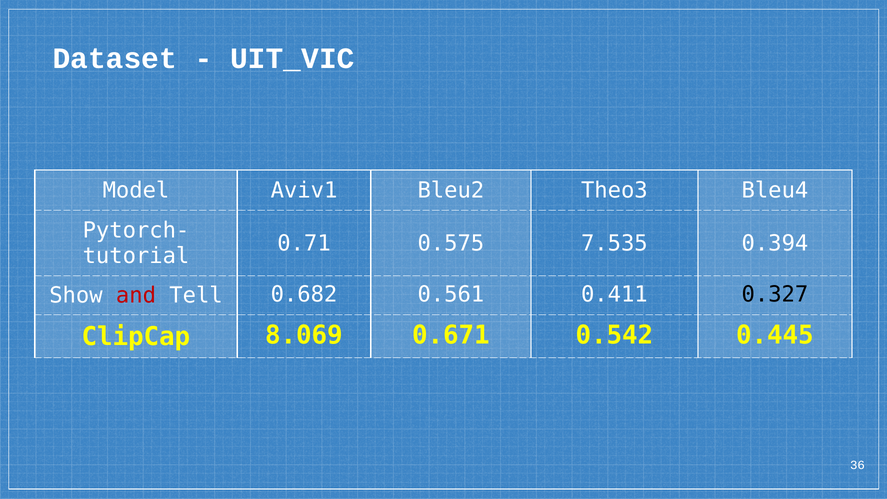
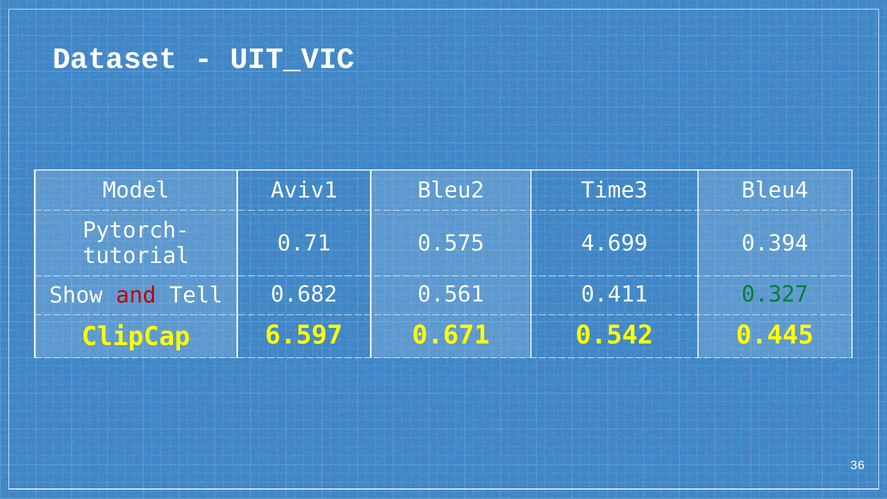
Theo3: Theo3 -> Time3 (614, 190)
7.535: 7.535 -> 4.699 (614, 243)
0.327 colour: black -> green (775, 294)
8.069: 8.069 -> 6.597 (304, 335)
